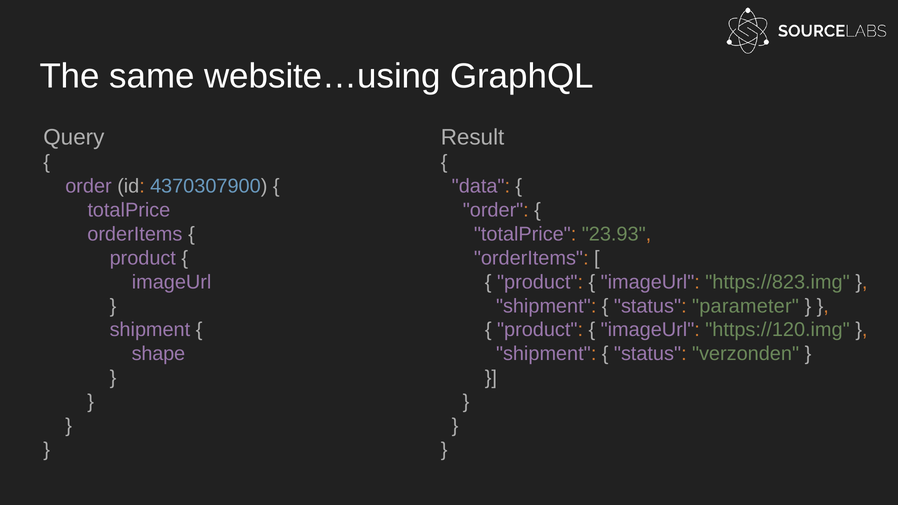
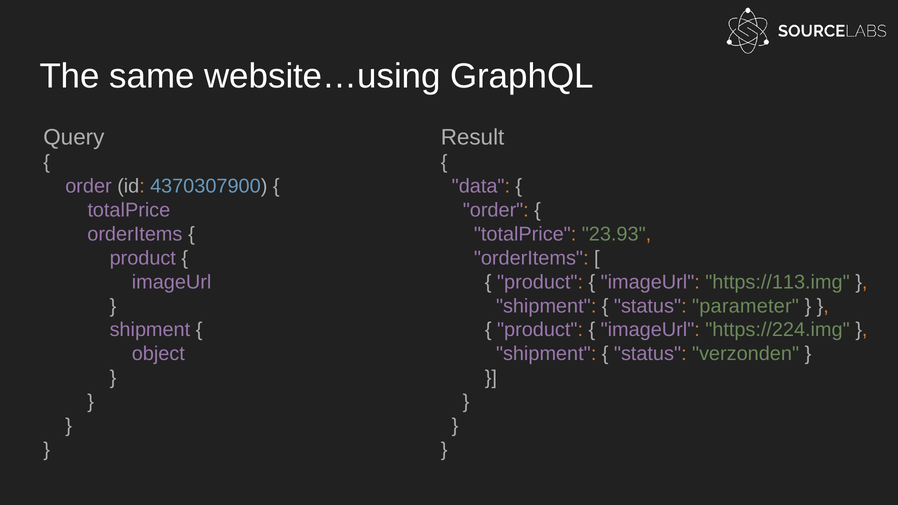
https://823.img: https://823.img -> https://113.img (777, 282)
https://120.img: https://120.img -> https://224.img (777, 330)
shape: shape -> object (158, 354)
